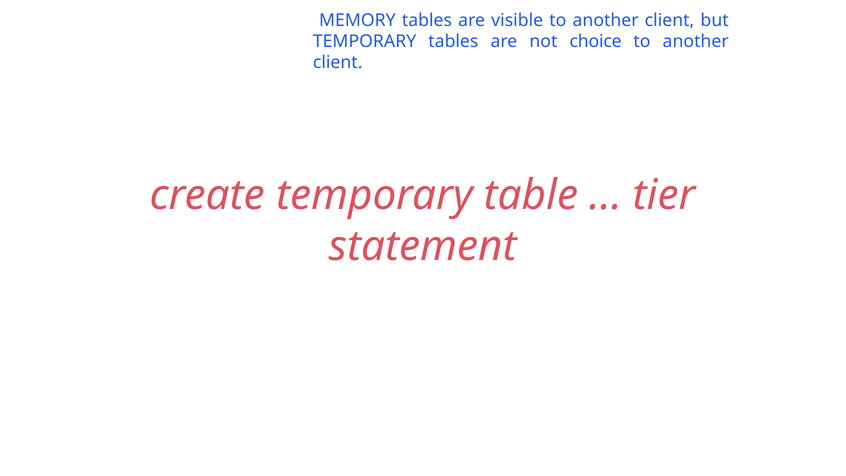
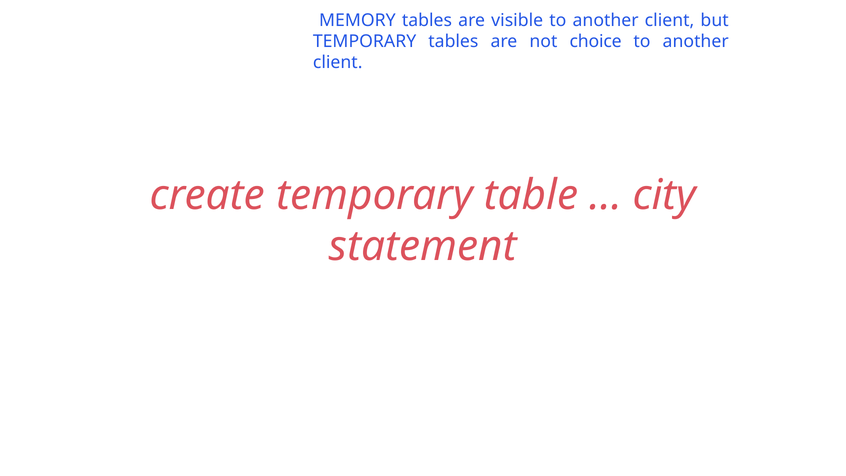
tier: tier -> city (664, 195)
